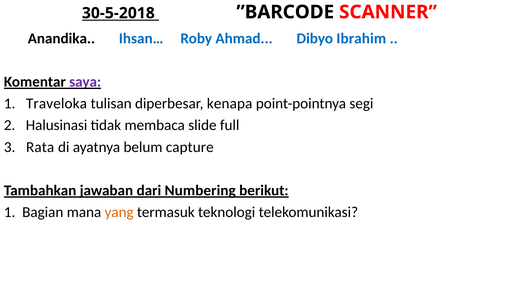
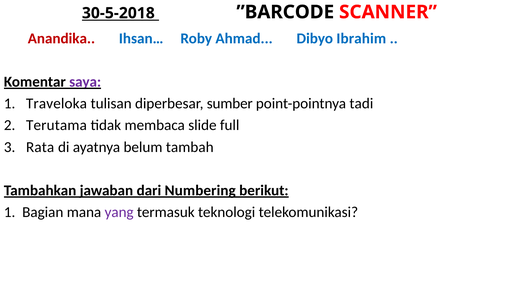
Anandika colour: black -> red (61, 38)
kenapa: kenapa -> sumber (230, 104)
segi: segi -> tadi (361, 104)
Halusinasi: Halusinasi -> Terutama (56, 125)
capture: capture -> tambah (190, 147)
yang colour: orange -> purple (119, 212)
